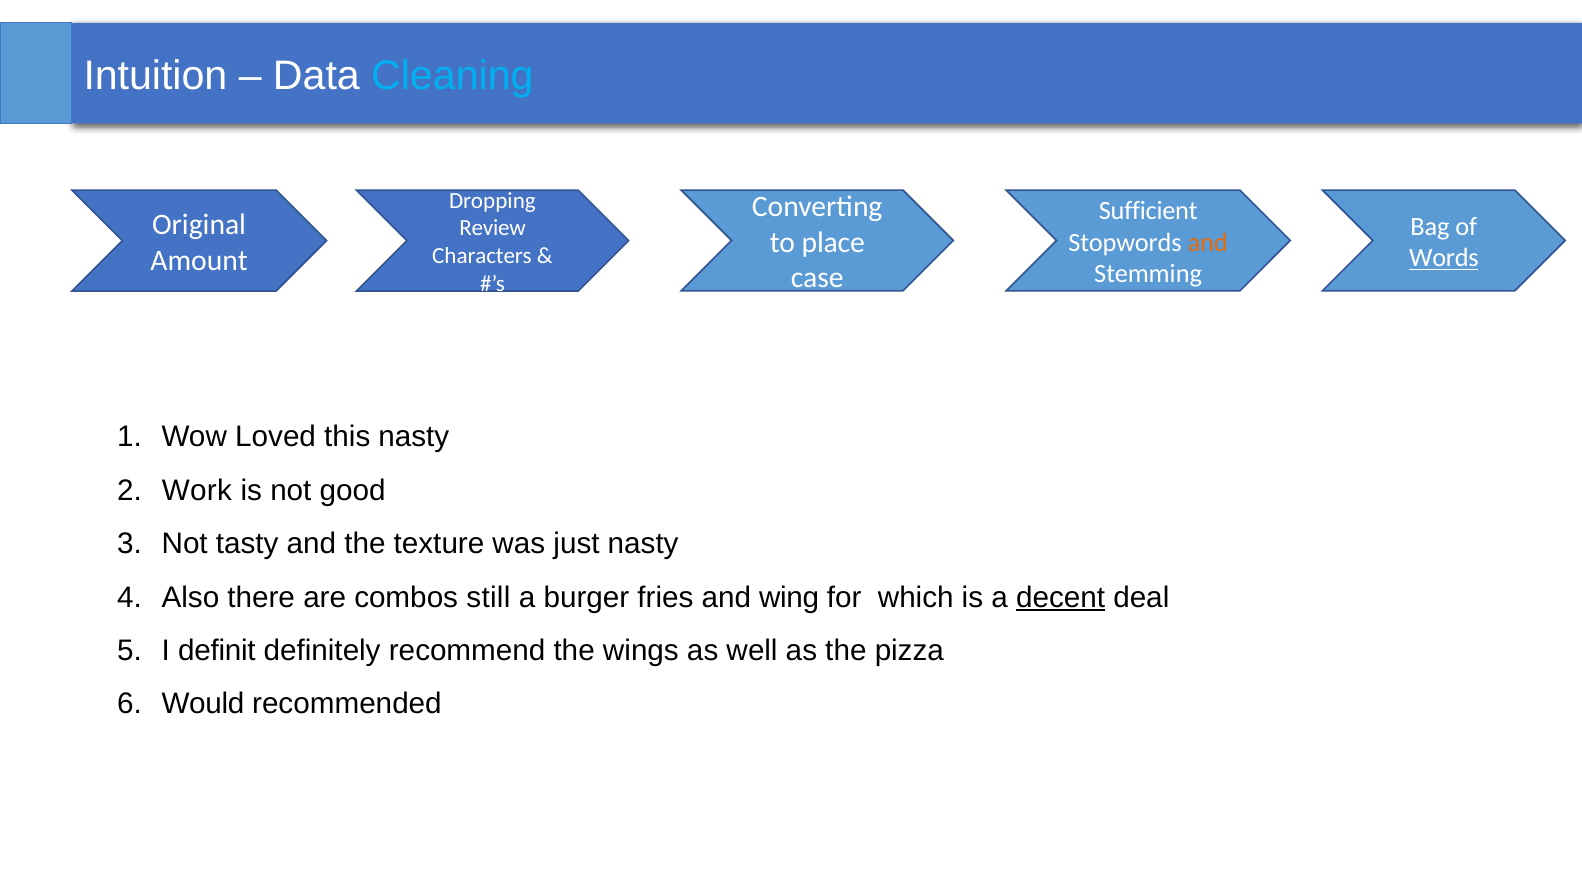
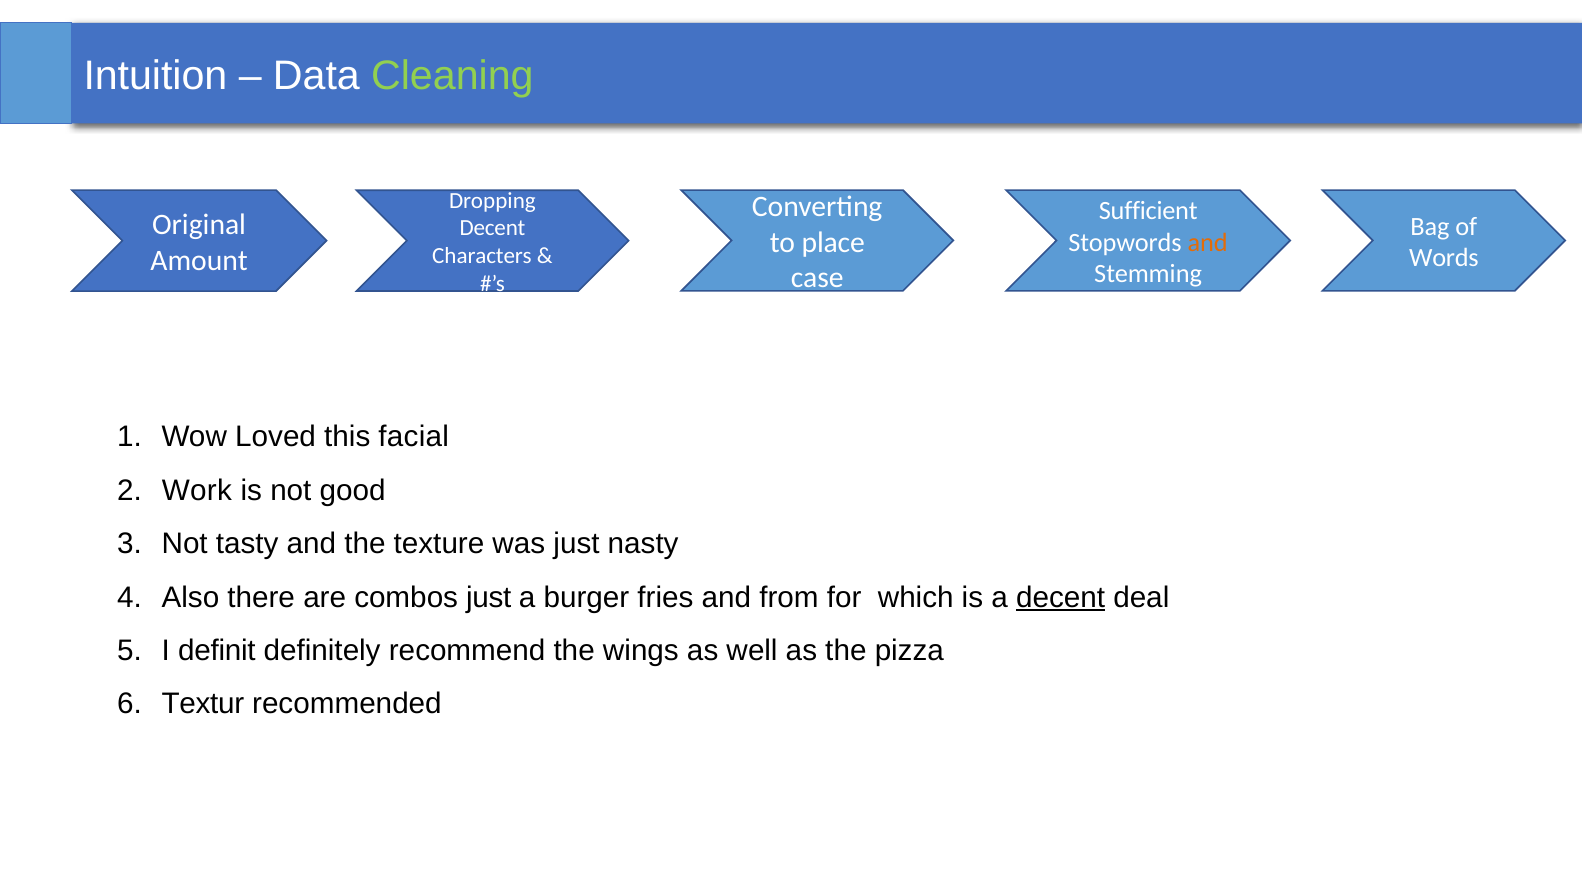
Cleaning colour: light blue -> light green (452, 76)
Review: Review -> Decent (493, 228)
Words underline: present -> none (1444, 258)
this nasty: nasty -> facial (414, 437)
combos still: still -> just (489, 597)
wing: wing -> from (789, 597)
Would: Would -> Textur (203, 704)
